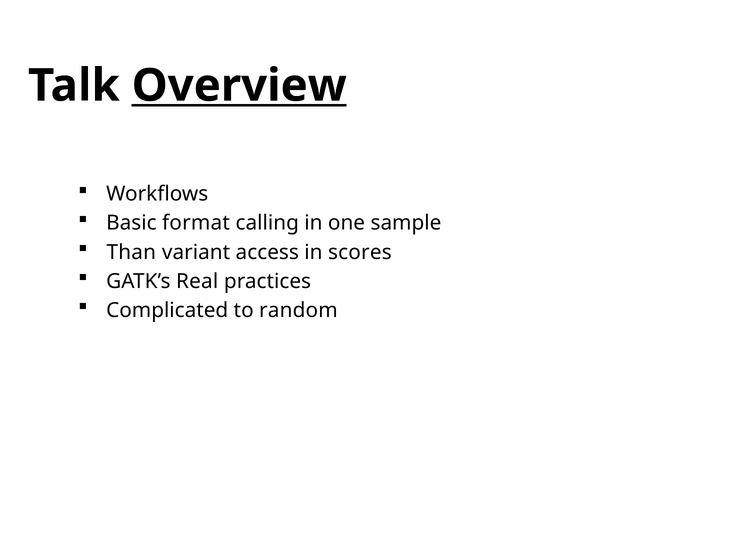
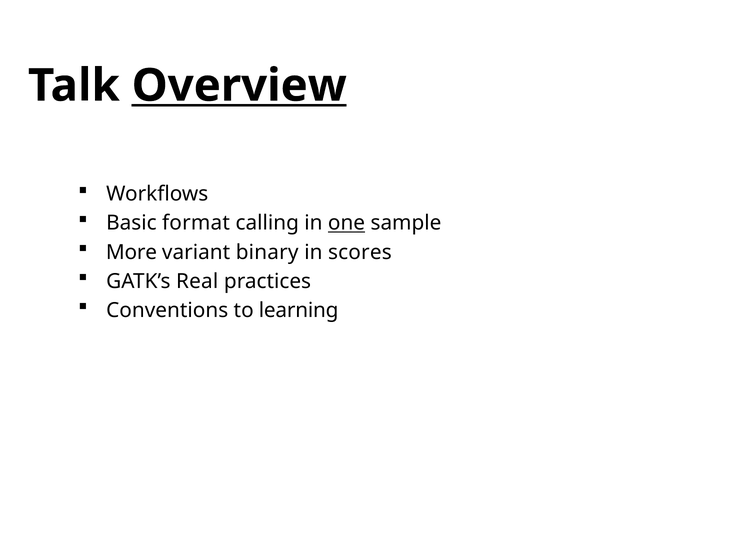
one underline: none -> present (347, 223)
Than: Than -> More (132, 252)
access: access -> binary (267, 252)
Complicated: Complicated -> Conventions (167, 310)
random: random -> learning (299, 310)
